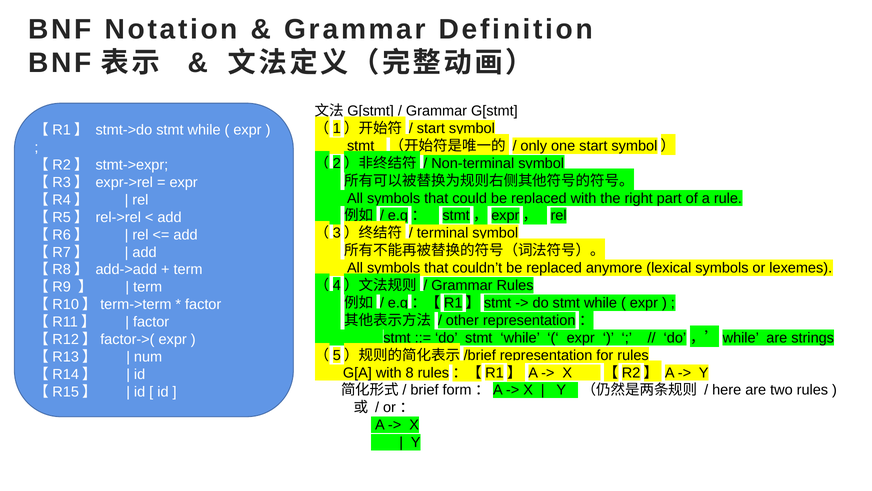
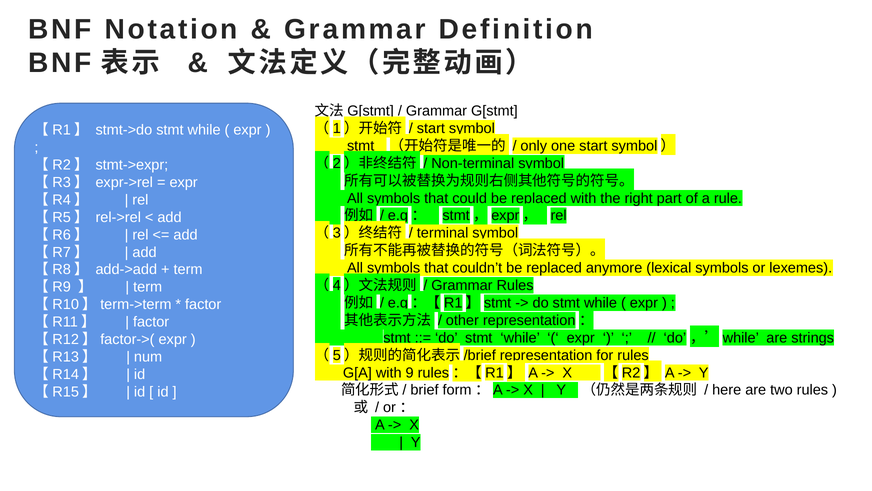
8: 8 -> 9 (410, 372)
